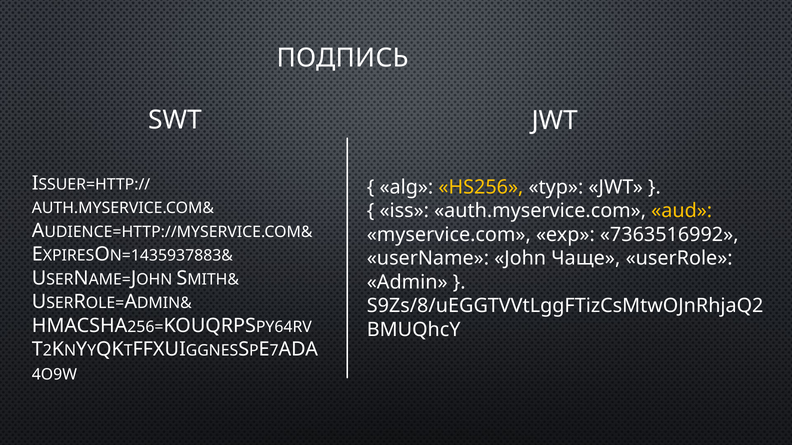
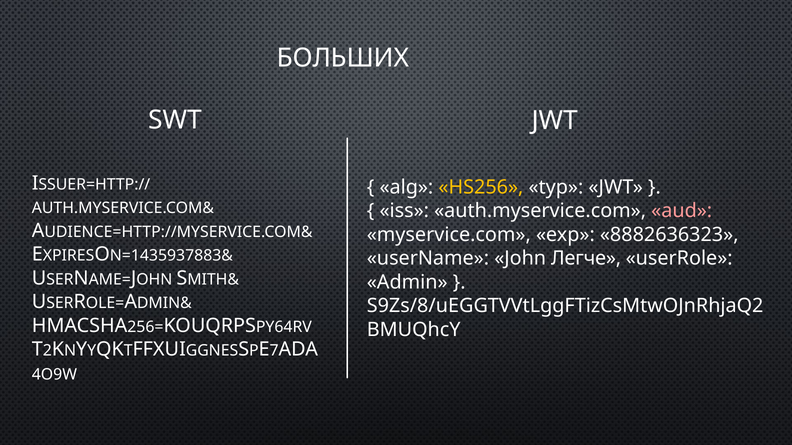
ПОДПИСЬ: ПОДПИСЬ -> БОЛЬШИХ (343, 58)
aud colour: yellow -> pink (682, 211)
7363516992: 7363516992 -> 8882636323 (669, 235)
Чаще: Чаще -> Легче (586, 259)
